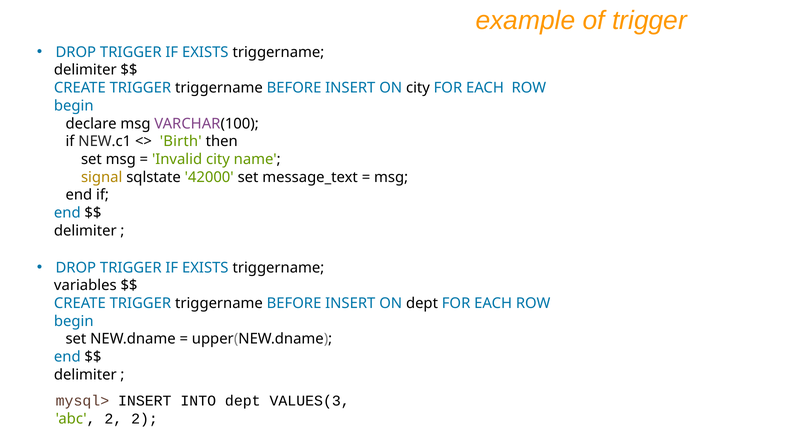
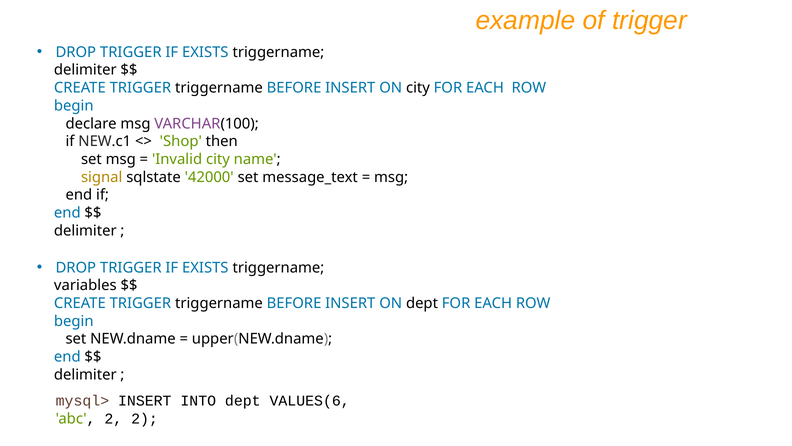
Birth: Birth -> Shop (181, 141)
VALUES(3: VALUES(3 -> VALUES(6 (310, 400)
